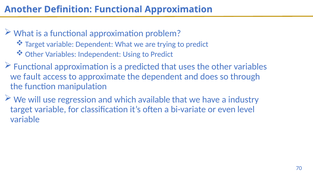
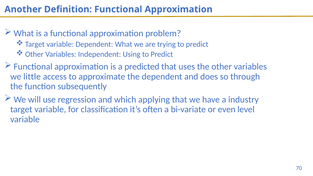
fault: fault -> little (32, 77)
manipulation: manipulation -> subsequently (82, 86)
available: available -> applying (154, 100)
